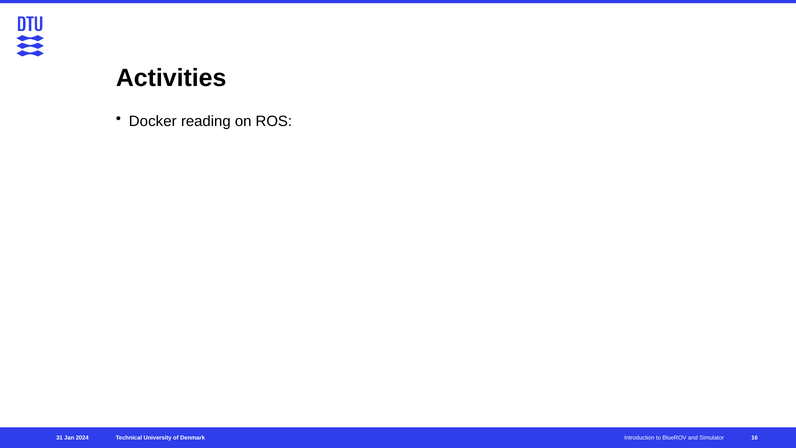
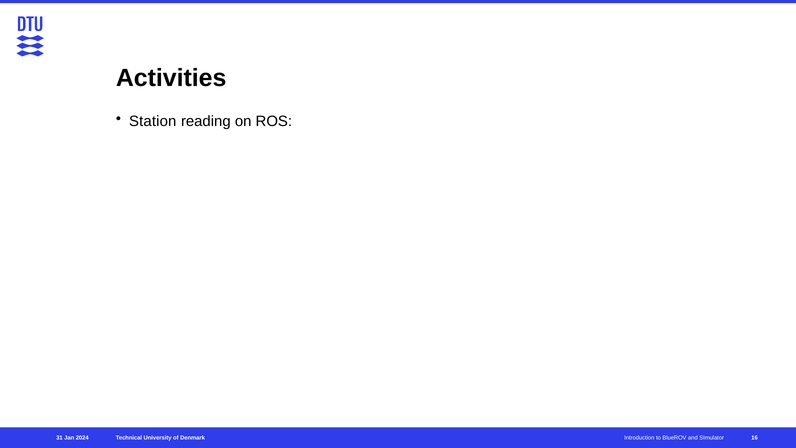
Docker: Docker -> Station (153, 121)
